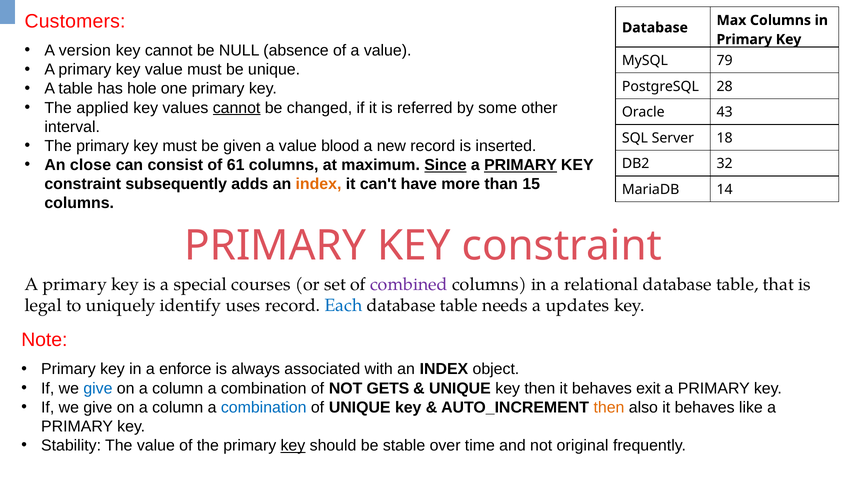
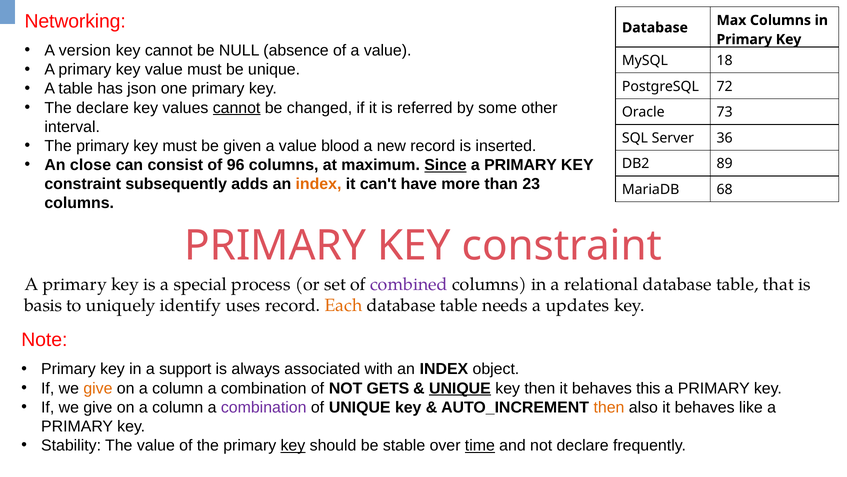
Customers: Customers -> Networking (75, 21)
79: 79 -> 18 (725, 61)
hole: hole -> json (142, 89)
28: 28 -> 72 (725, 86)
The applied: applied -> declare (103, 108)
43: 43 -> 73 (725, 112)
18: 18 -> 36 (725, 138)
61: 61 -> 96 (236, 165)
PRIMARY underline: present -> none (521, 165)
32: 32 -> 89 (725, 164)
15: 15 -> 23 (531, 184)
14: 14 -> 68 (725, 189)
courses: courses -> process (261, 284)
legal: legal -> basis (43, 305)
Each colour: blue -> orange (343, 305)
enforce: enforce -> support (185, 369)
give colour: blue -> orange (98, 388)
UNIQUE underline: none -> present (460, 388)
exit: exit -> this (648, 388)
combination colour: blue -> purple (264, 407)
time underline: none -> present (480, 445)
not original: original -> declare (583, 445)
